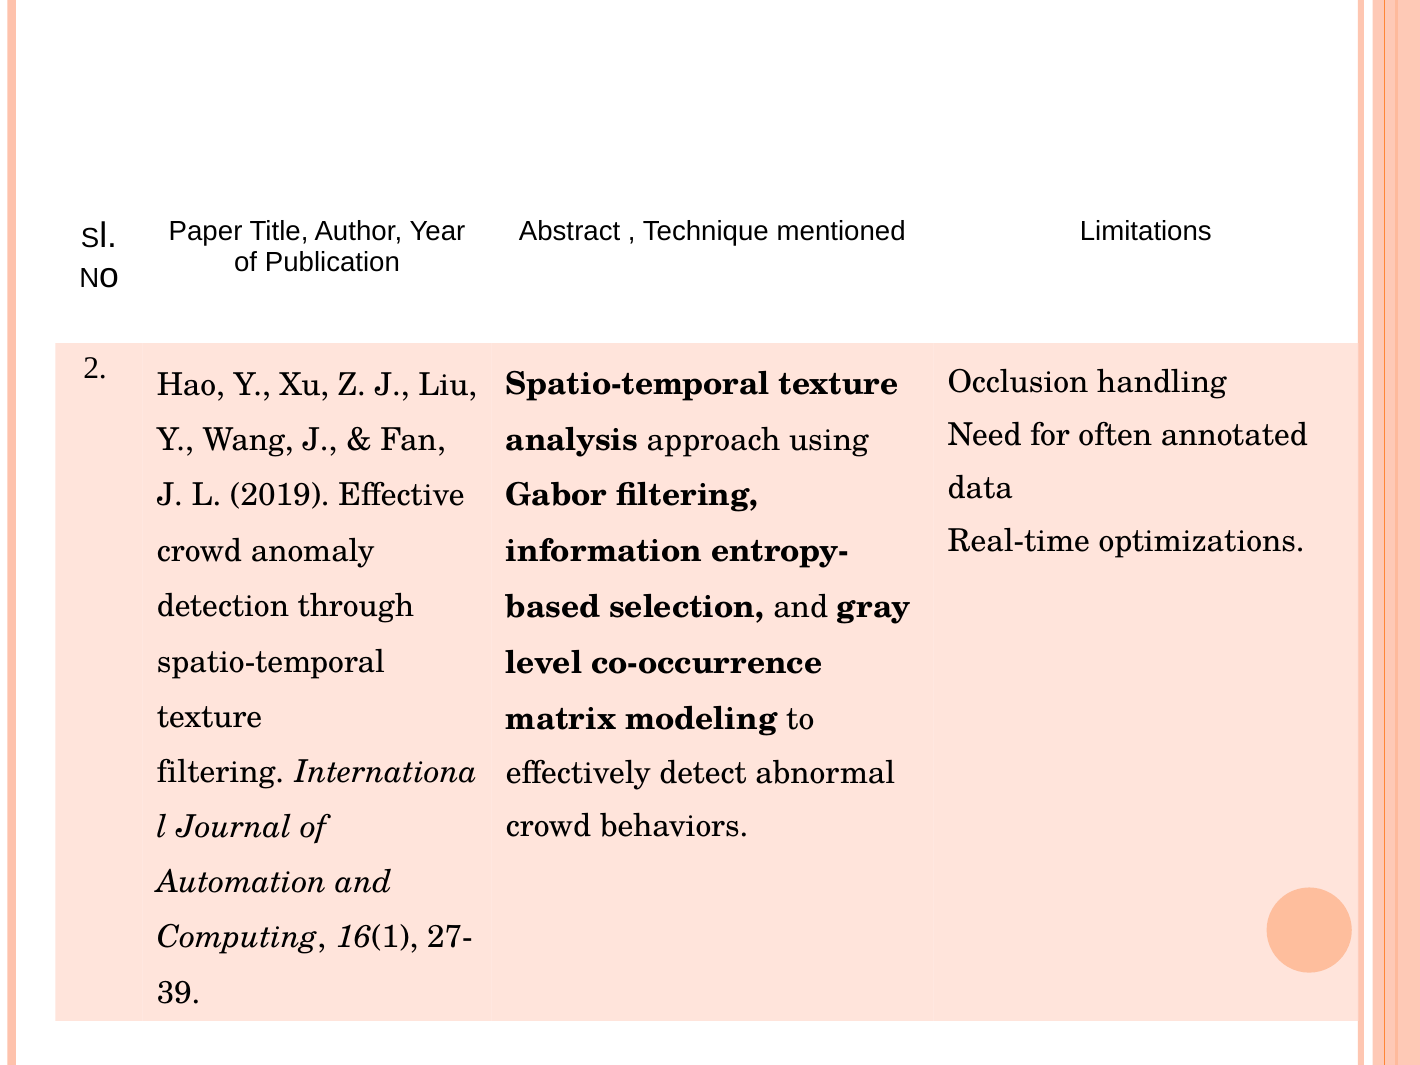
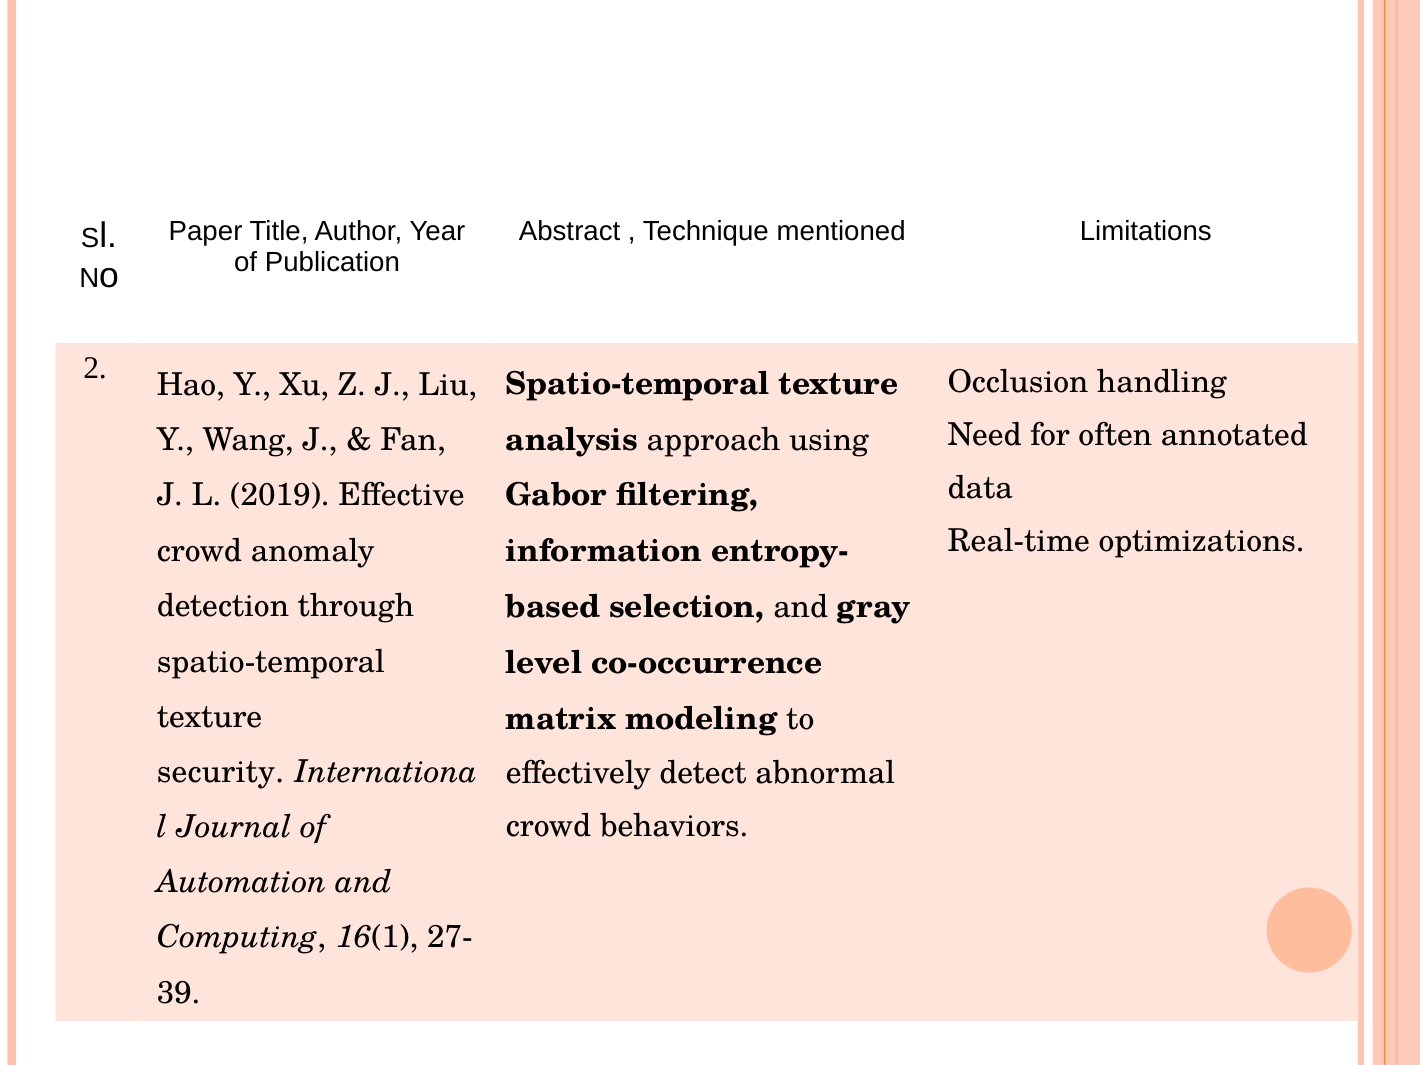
filtering: filtering -> security (220, 772)
